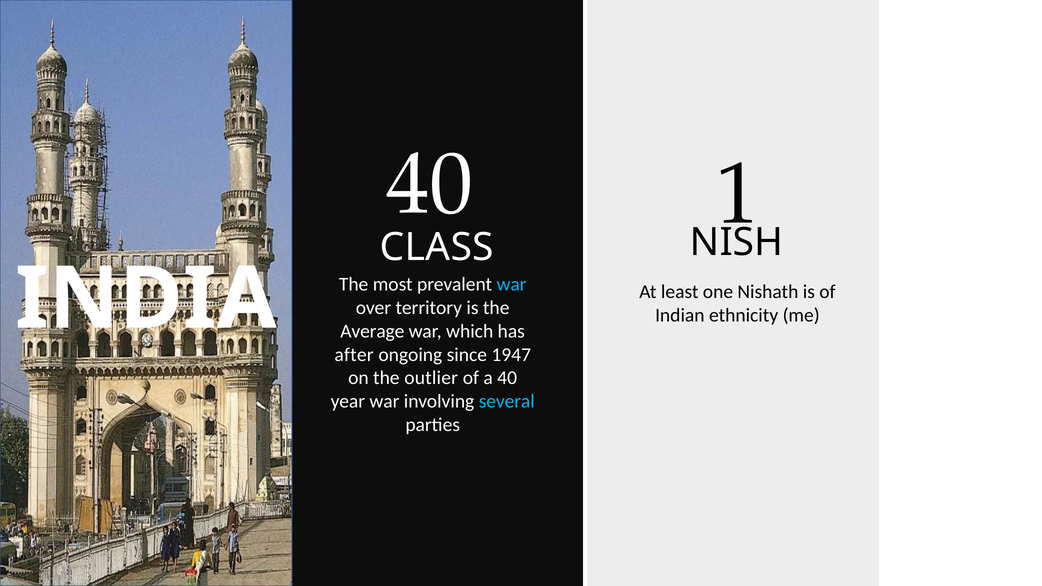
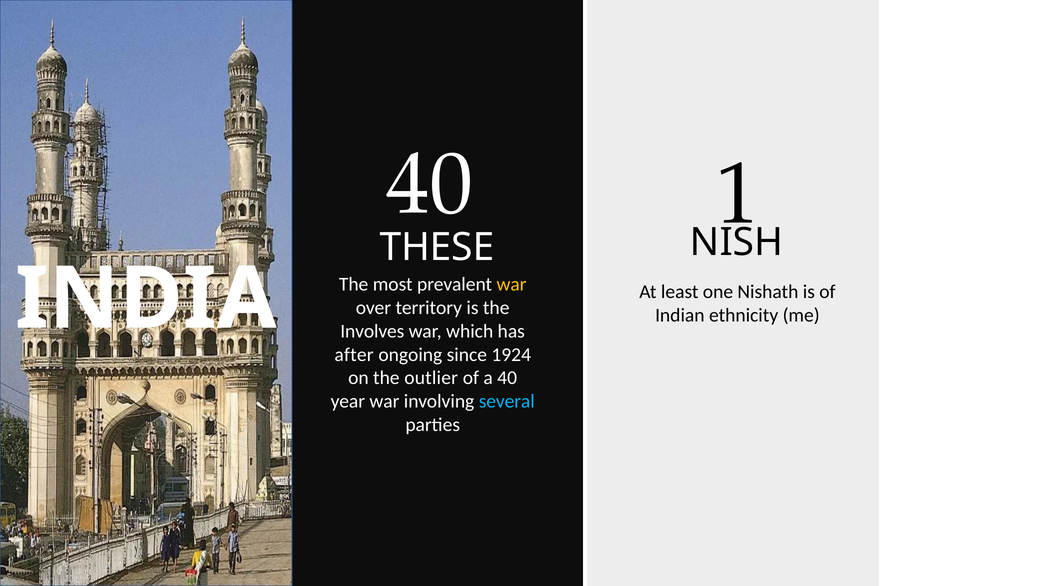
CLASS: CLASS -> THESE (437, 247)
war colour: light blue -> yellow (511, 284)
Average: Average -> Involves (372, 331)
1947: 1947 -> 1924 (511, 355)
